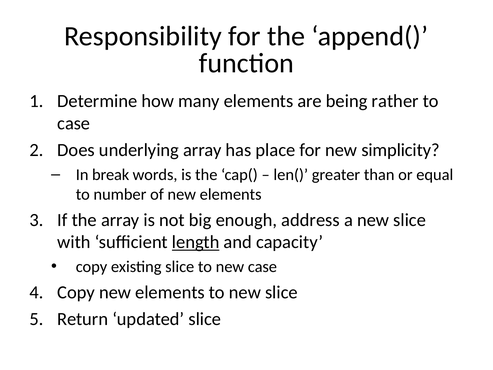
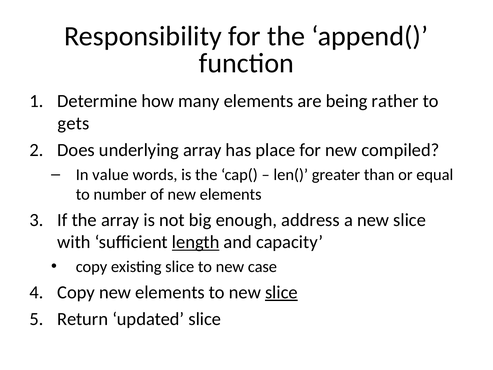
case: case -> gets (74, 123)
simplicity: simplicity -> compiled (400, 150)
break: break -> value (110, 175)
slice underline: none -> present (281, 292)
